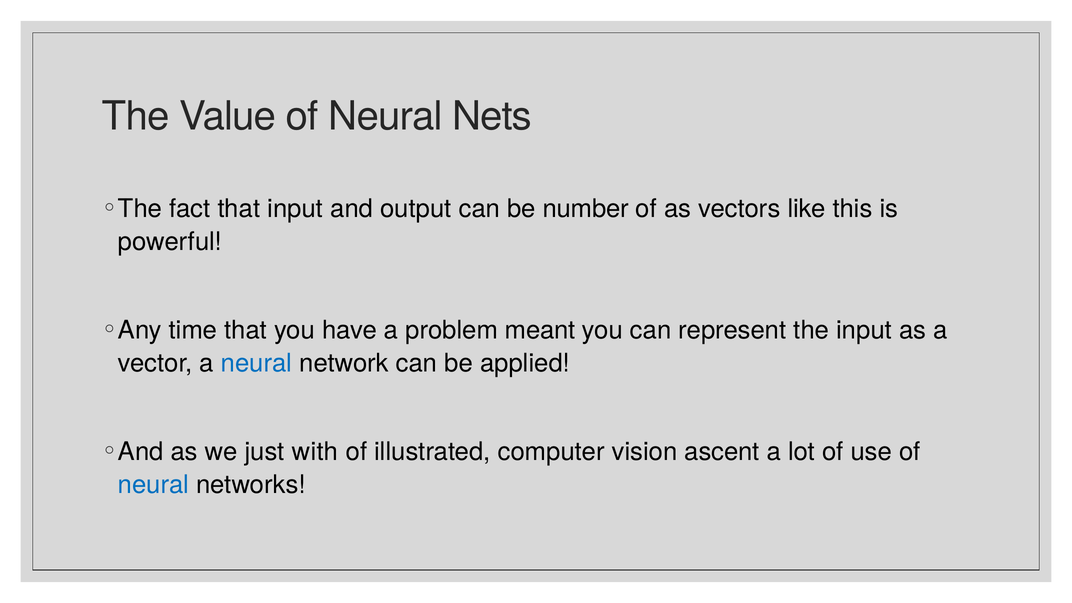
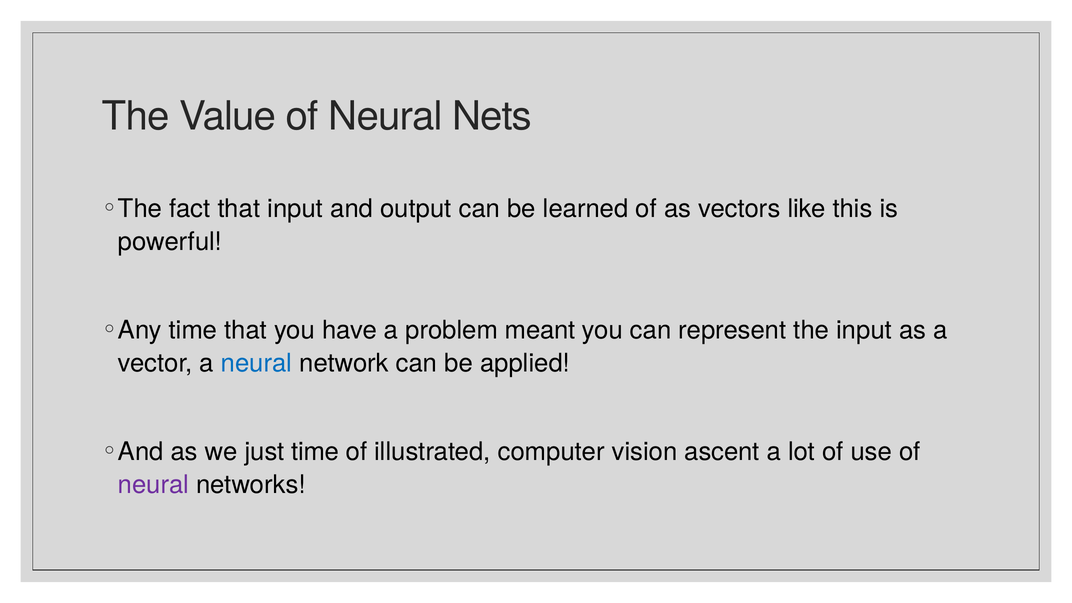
number: number -> learned (586, 209)
just with: with -> time (315, 452)
neural colour: blue -> purple (153, 485)
